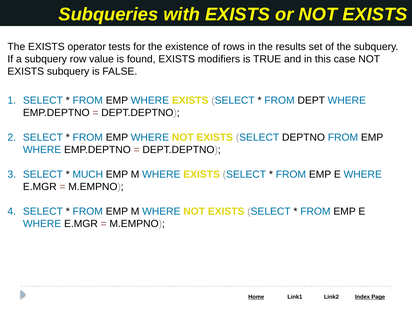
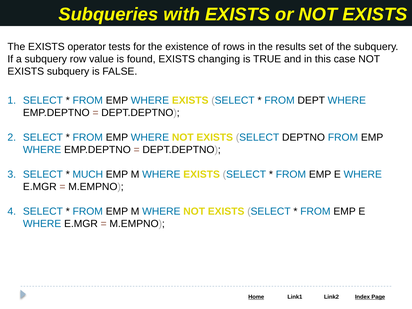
modifiers: modifiers -> changing (219, 59)
